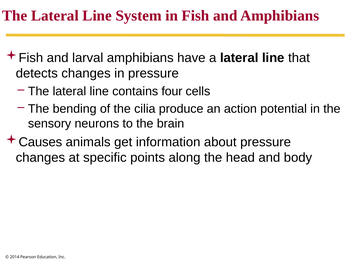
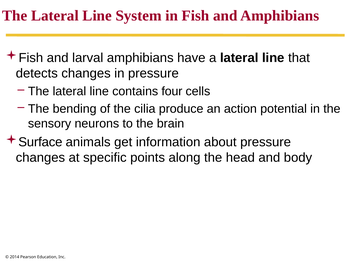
Causes: Causes -> Surface (40, 142)
